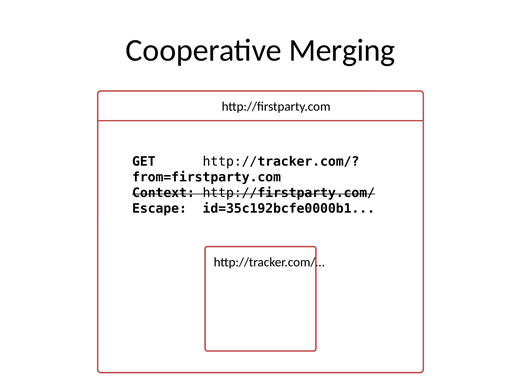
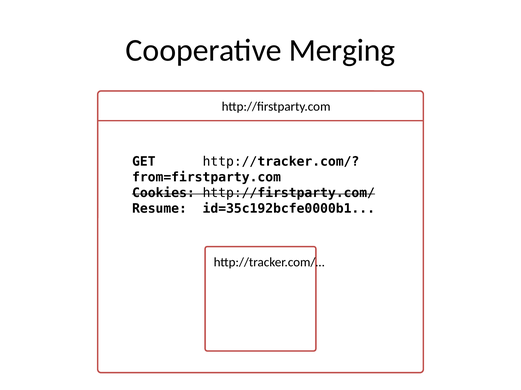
Context: Context -> Cookies (163, 193)
Escape: Escape -> Resume (160, 209)
